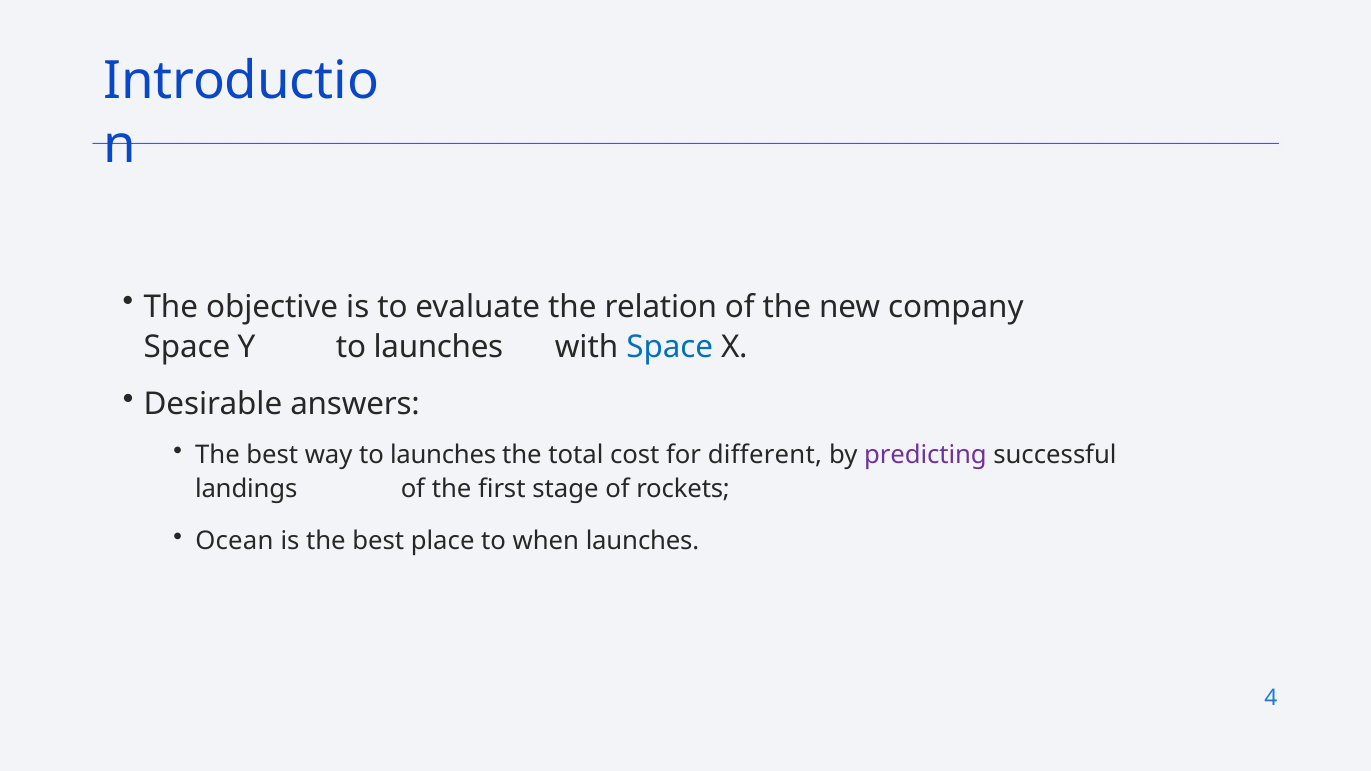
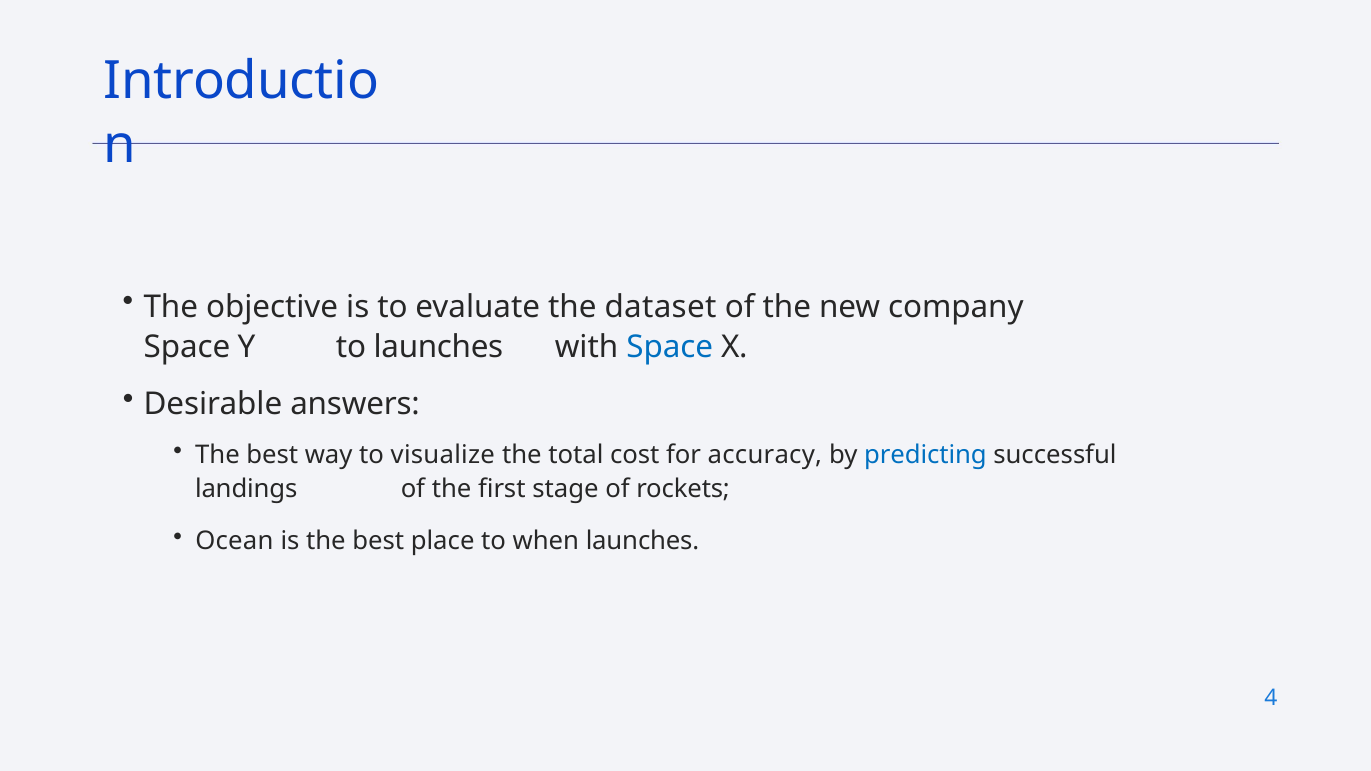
relation: relation -> dataset (661, 307)
way to launches: launches -> visualize (443, 455)
different: different -> accuracy (765, 455)
predicting colour: purple -> blue (925, 455)
